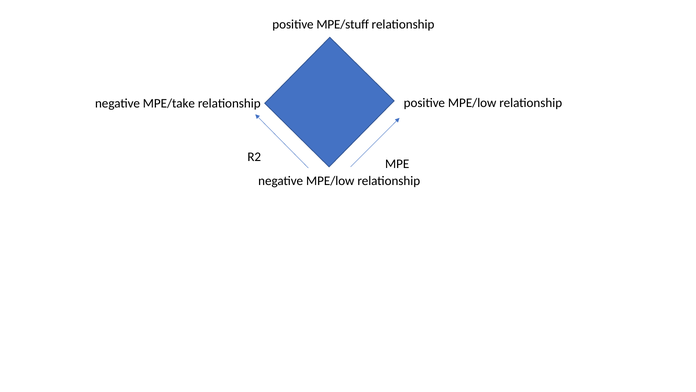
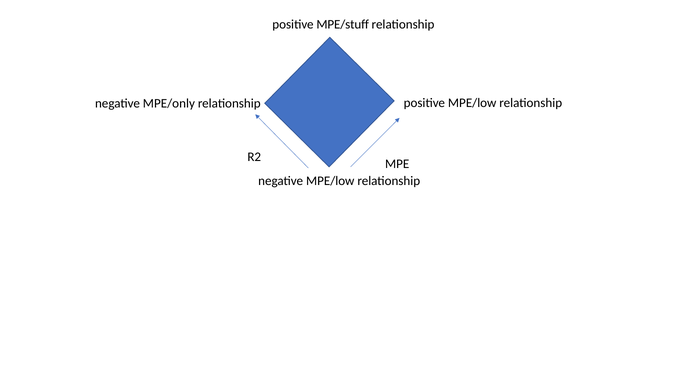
MPE/take: MPE/take -> MPE/only (169, 103)
